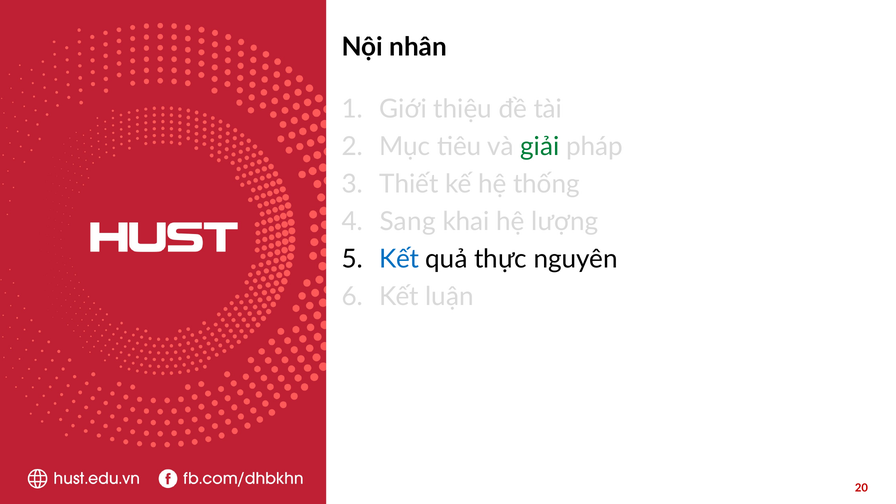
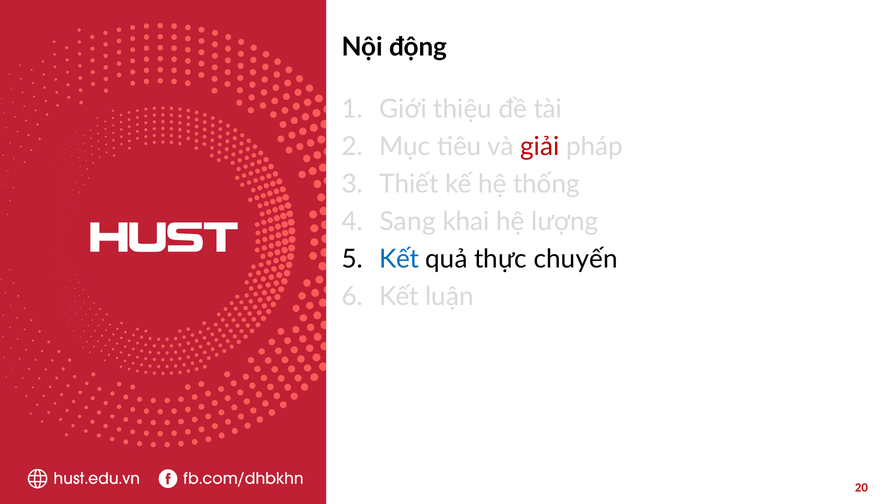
nhân: nhân -> động (418, 47)
giải colour: green -> red (540, 147)
nguyên: nguyên -> chuyến (576, 259)
